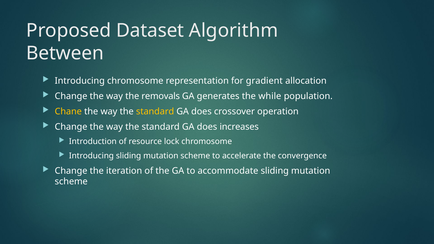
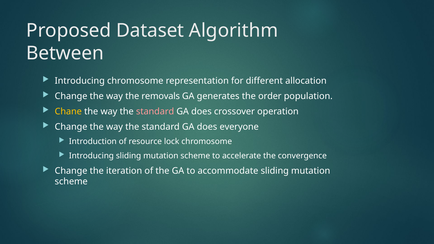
gradient: gradient -> different (264, 81)
while: while -> order (270, 96)
standard colour: yellow -> pink (155, 112)
increases: increases -> everyone (239, 127)
